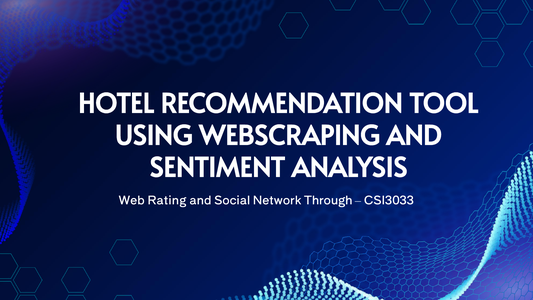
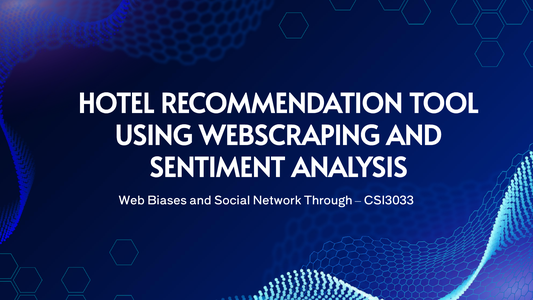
Rating: Rating -> Biases (167, 200)
